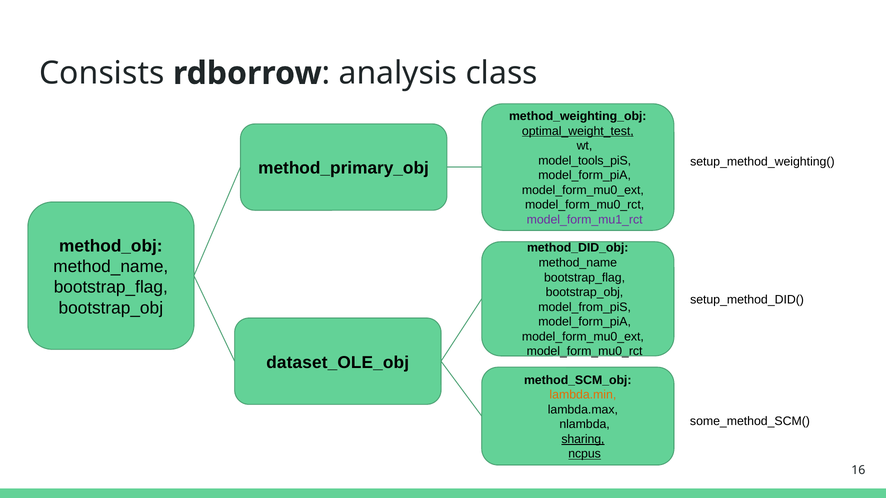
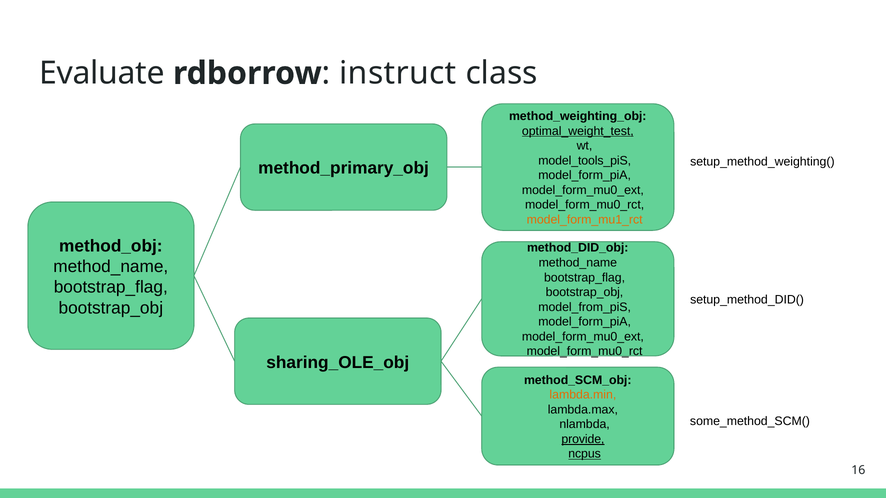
Consists: Consists -> Evaluate (102, 73)
analysis: analysis -> instruct (398, 73)
model_form_mu1_rct colour: purple -> orange (585, 220)
dataset_OLE_obj: dataset_OLE_obj -> sharing_OLE_obj (338, 363)
sharing: sharing -> provide (583, 439)
